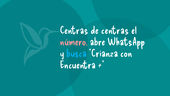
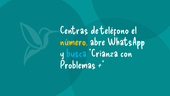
de centras: centras -> teléfono (115, 30)
número colour: pink -> yellow (74, 42)
Encuentra: Encuentra -> Problemas (78, 65)
